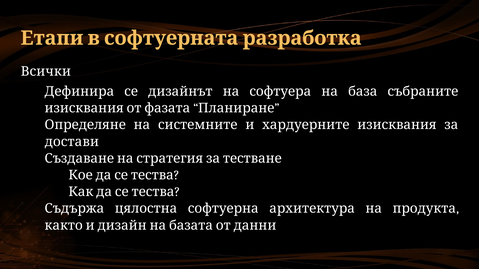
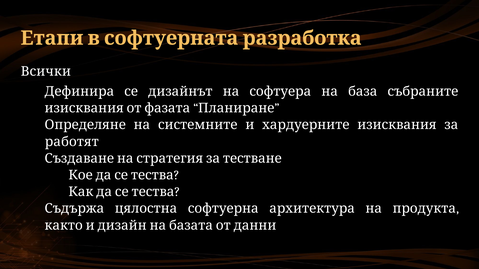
достави: достави -> работят (72, 142)
